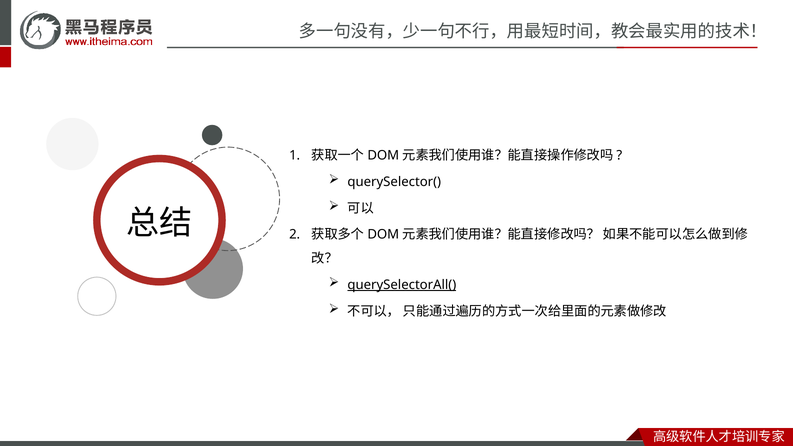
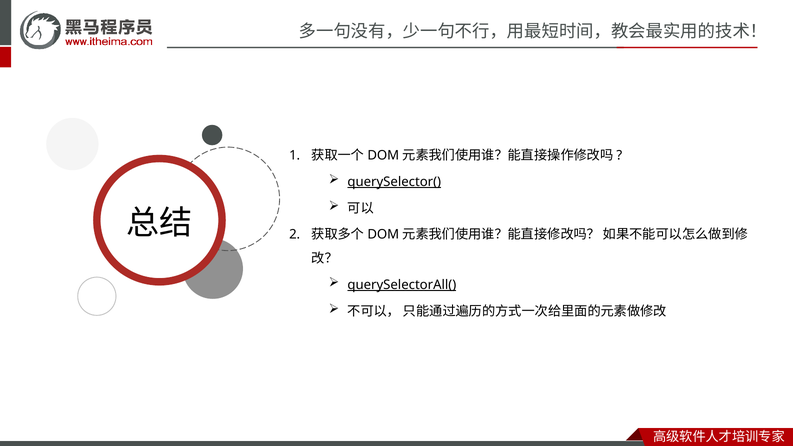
querySelector( underline: none -> present (394, 182)
